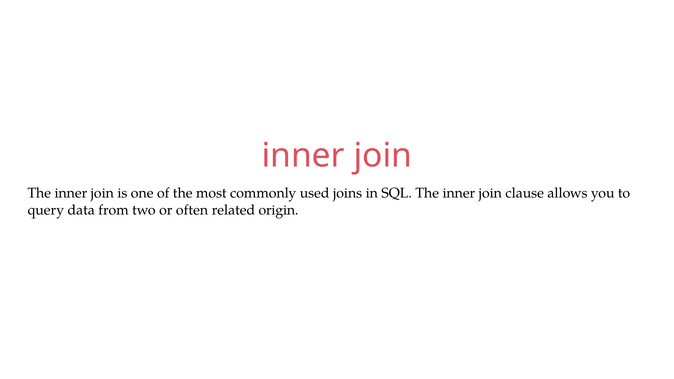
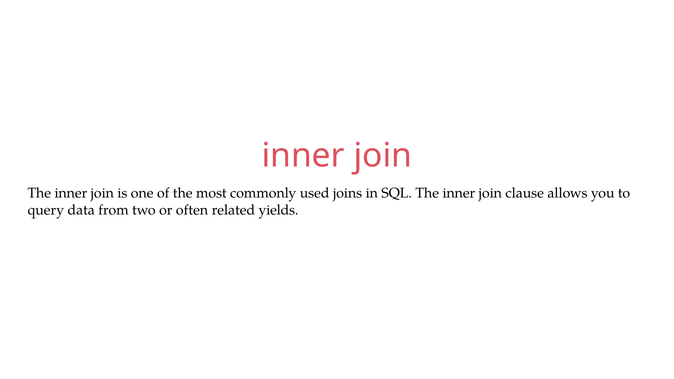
origin: origin -> yields (279, 210)
